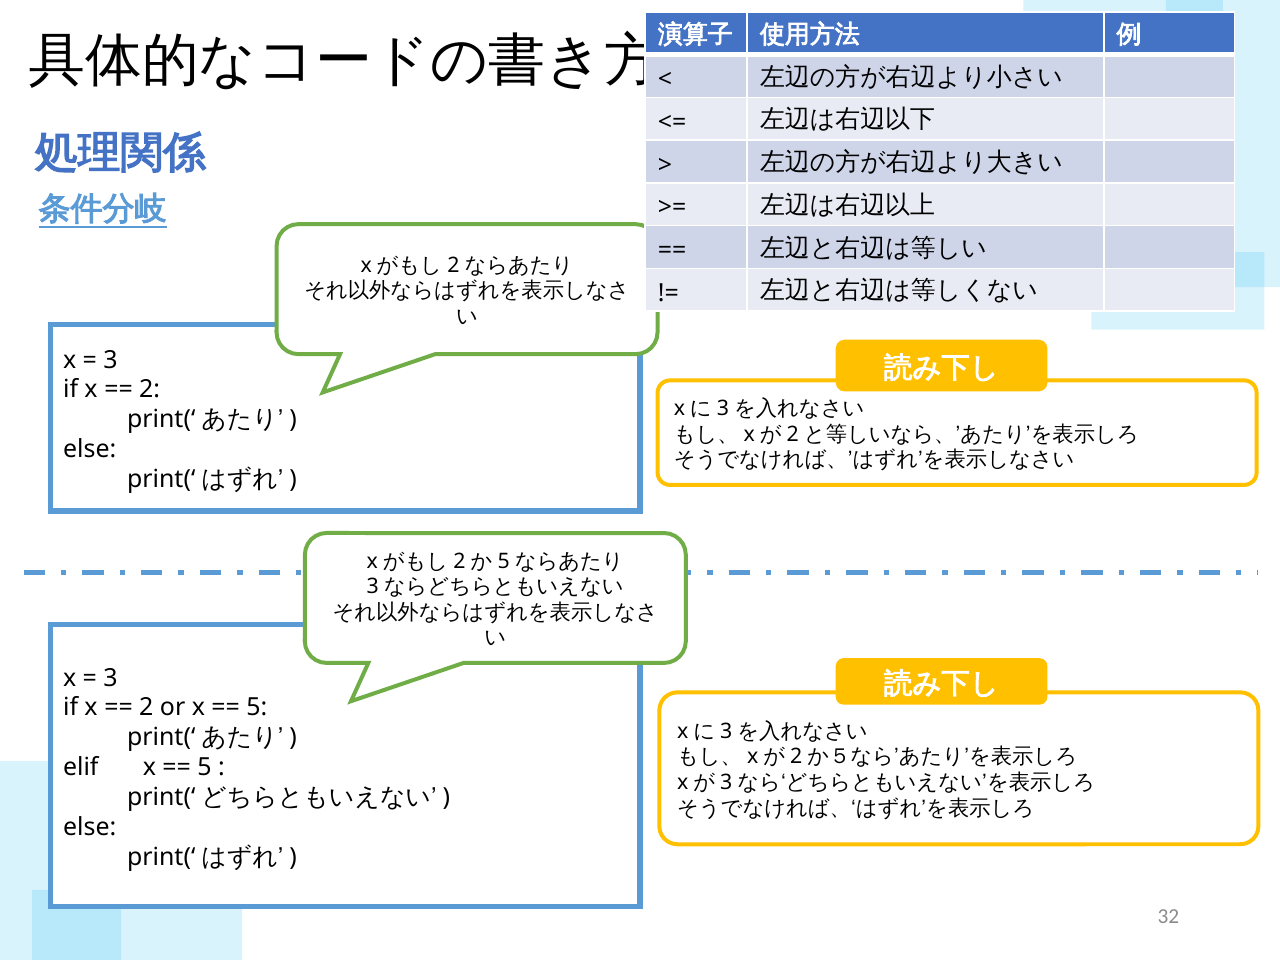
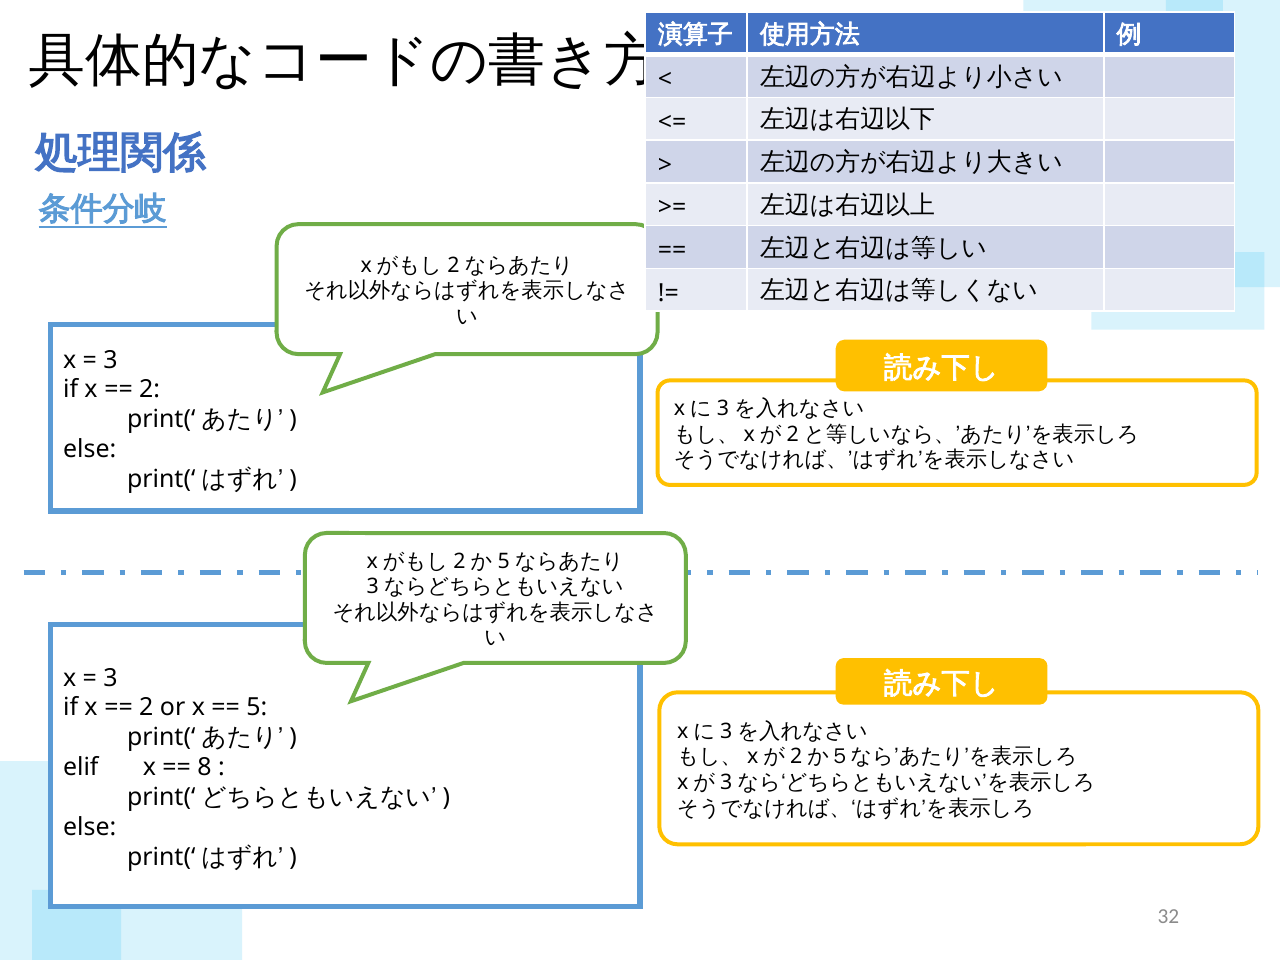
5: 5 -> 8 (205, 767)
